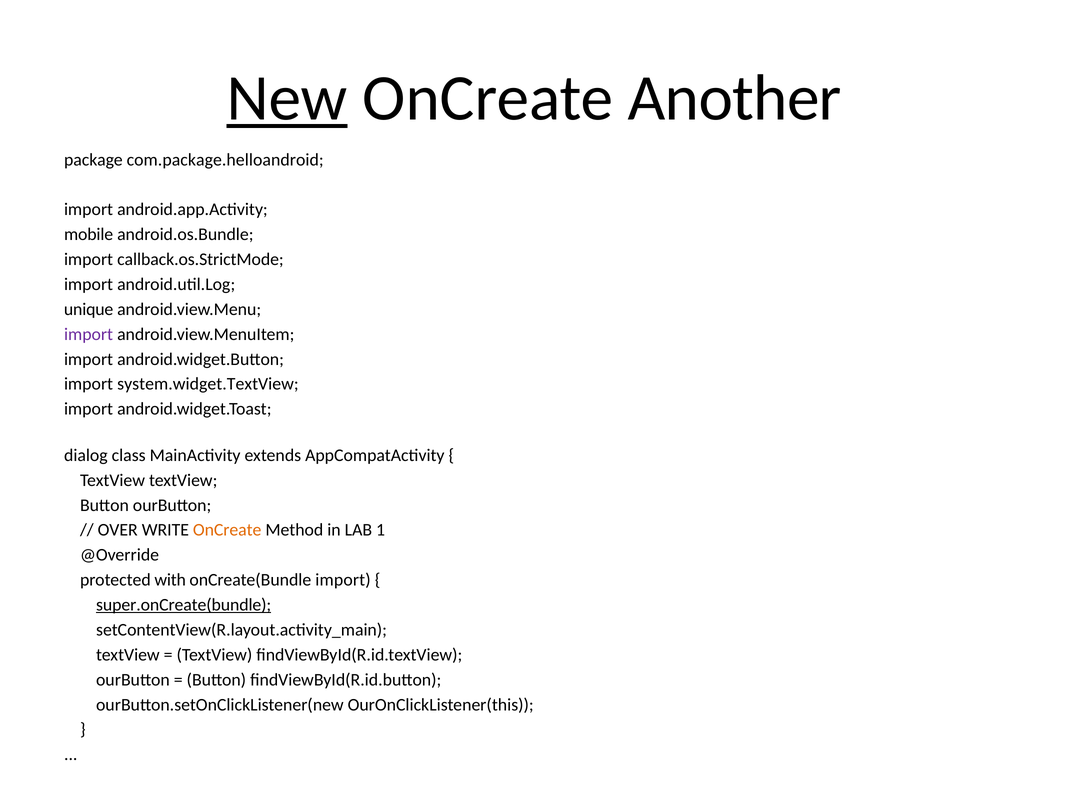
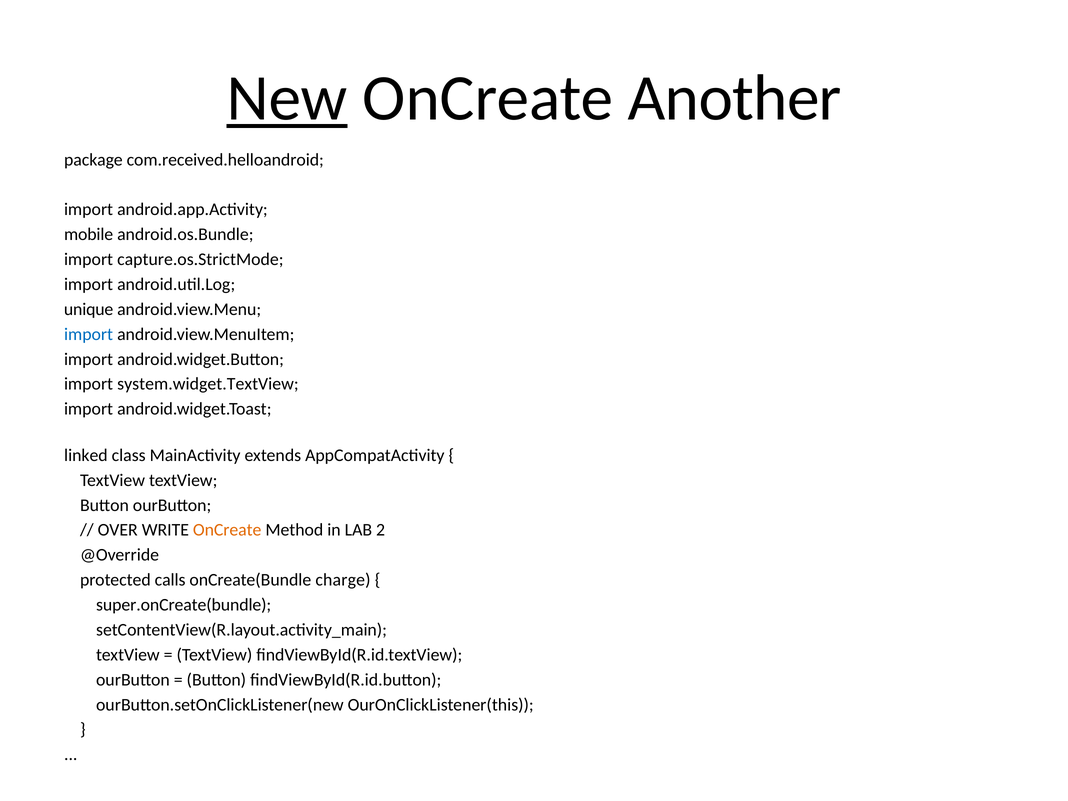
com.package.helloandroid: com.package.helloandroid -> com.received.helloandroid (225, 160)
callback.os.StrictMode: callback.os.StrictMode -> capture.os.StrictMode (200, 259)
import colour: purple -> blue (89, 334)
dialog: dialog -> linked (86, 455)
1: 1 -> 2 (381, 530)
with: with -> calls (170, 580)
onCreate(Bundle import: import -> charge (343, 580)
super.onCreate(bundle underline: present -> none (184, 605)
